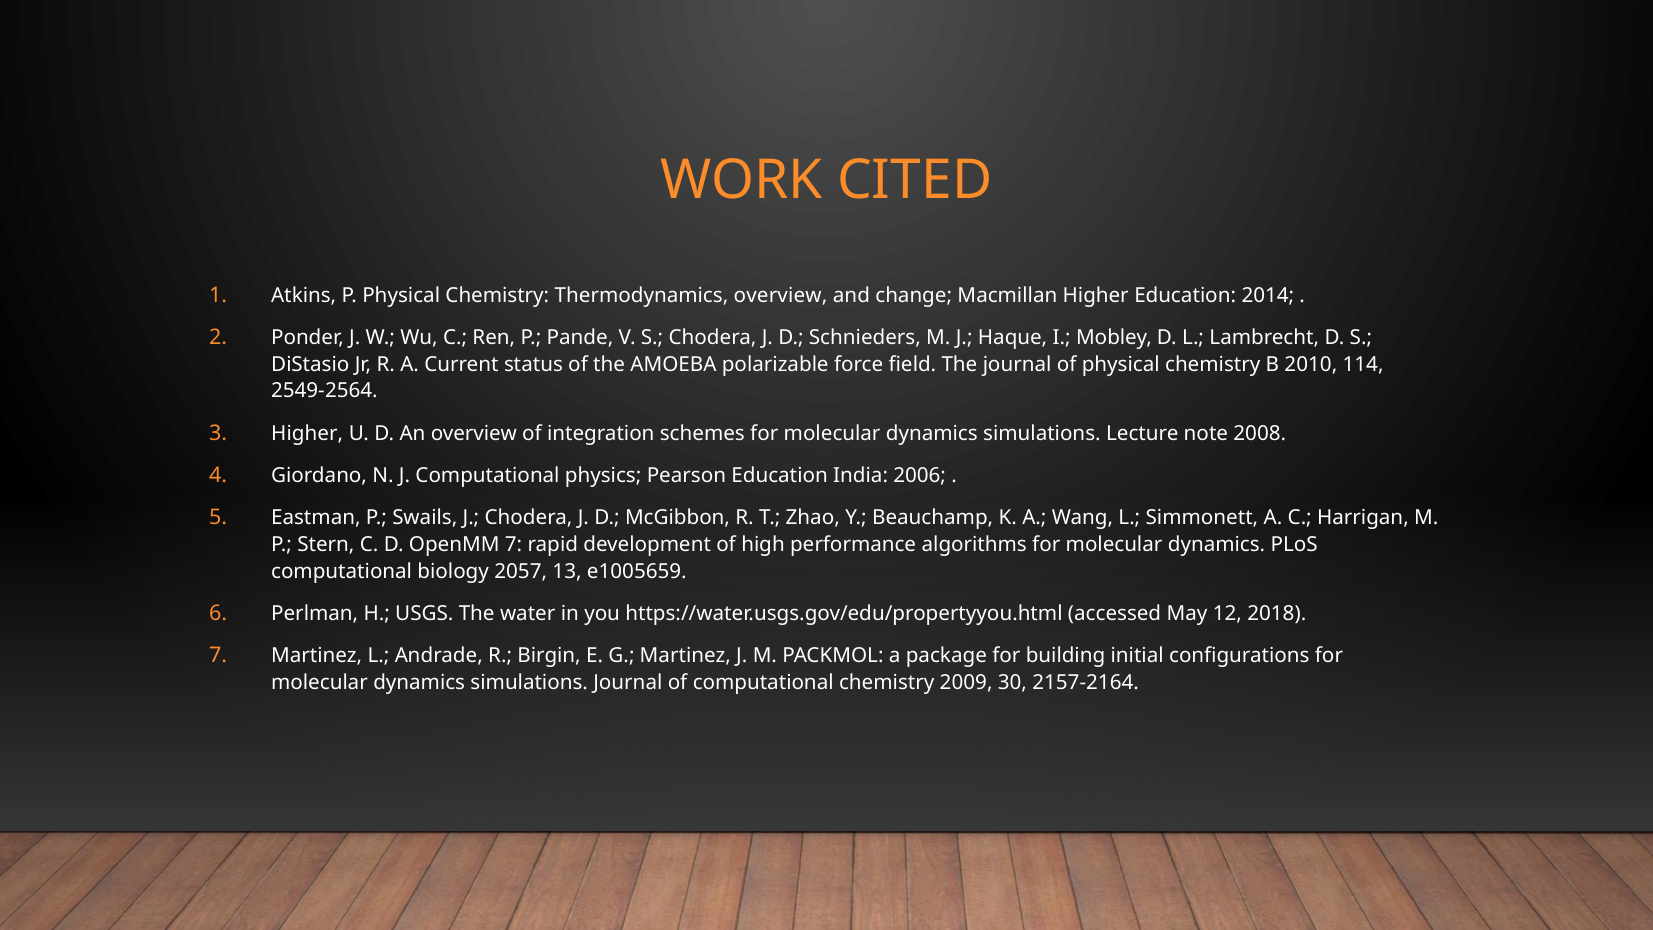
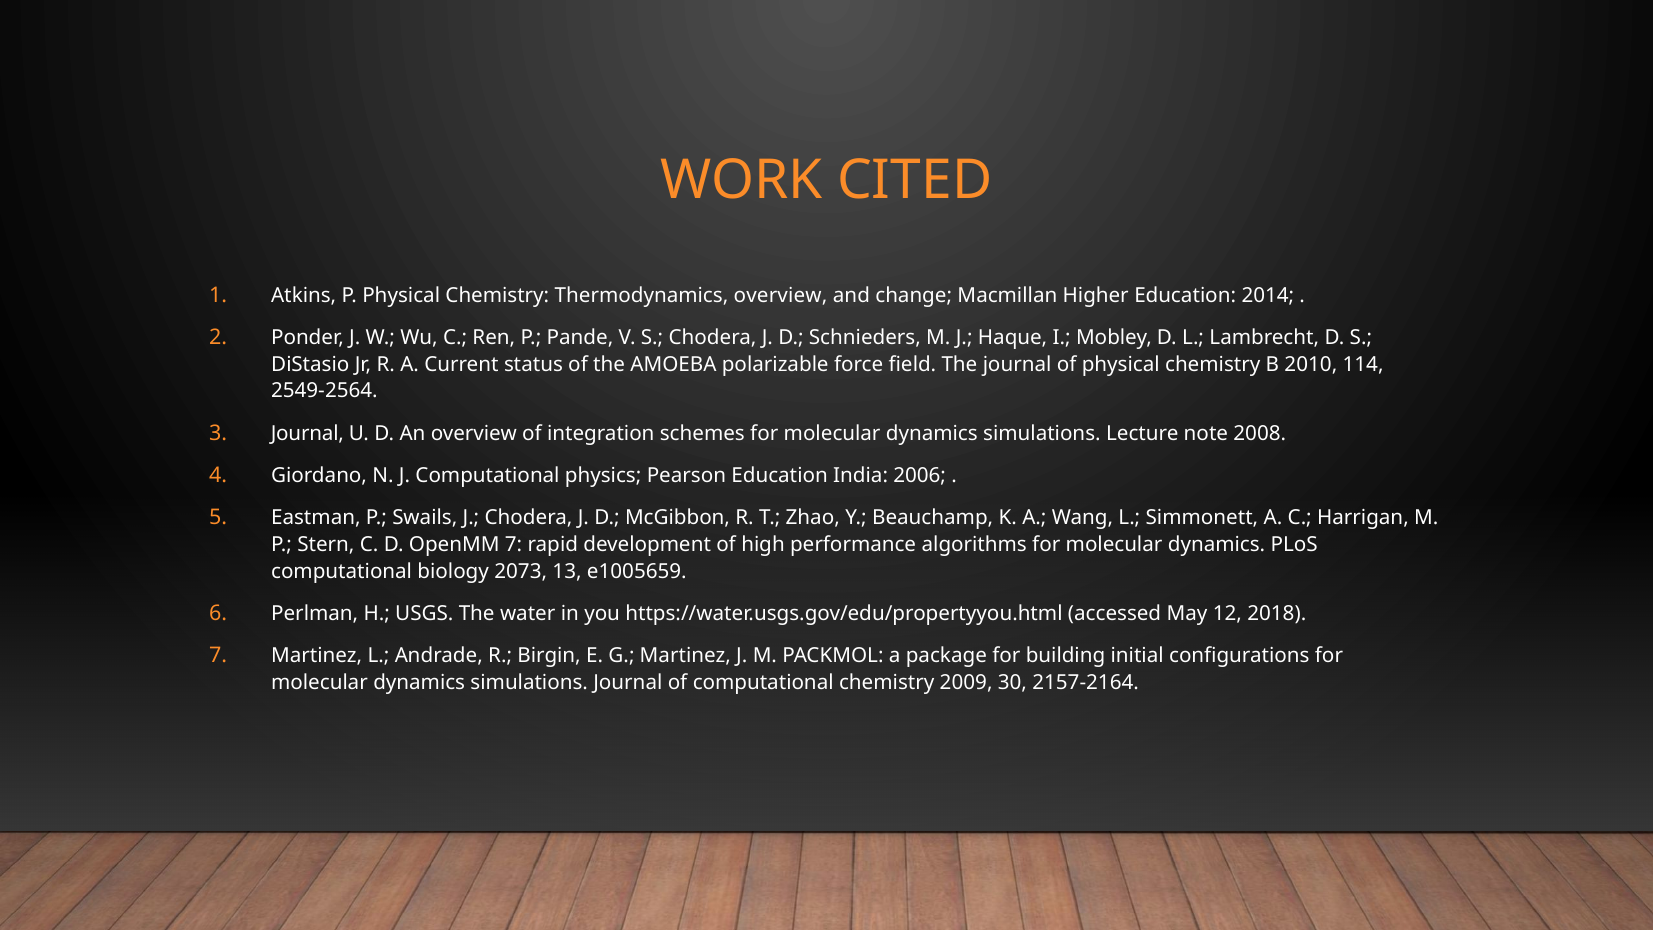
Higher: Higher -> Journal (307, 433)
2057: 2057 -> 2073 (521, 571)
